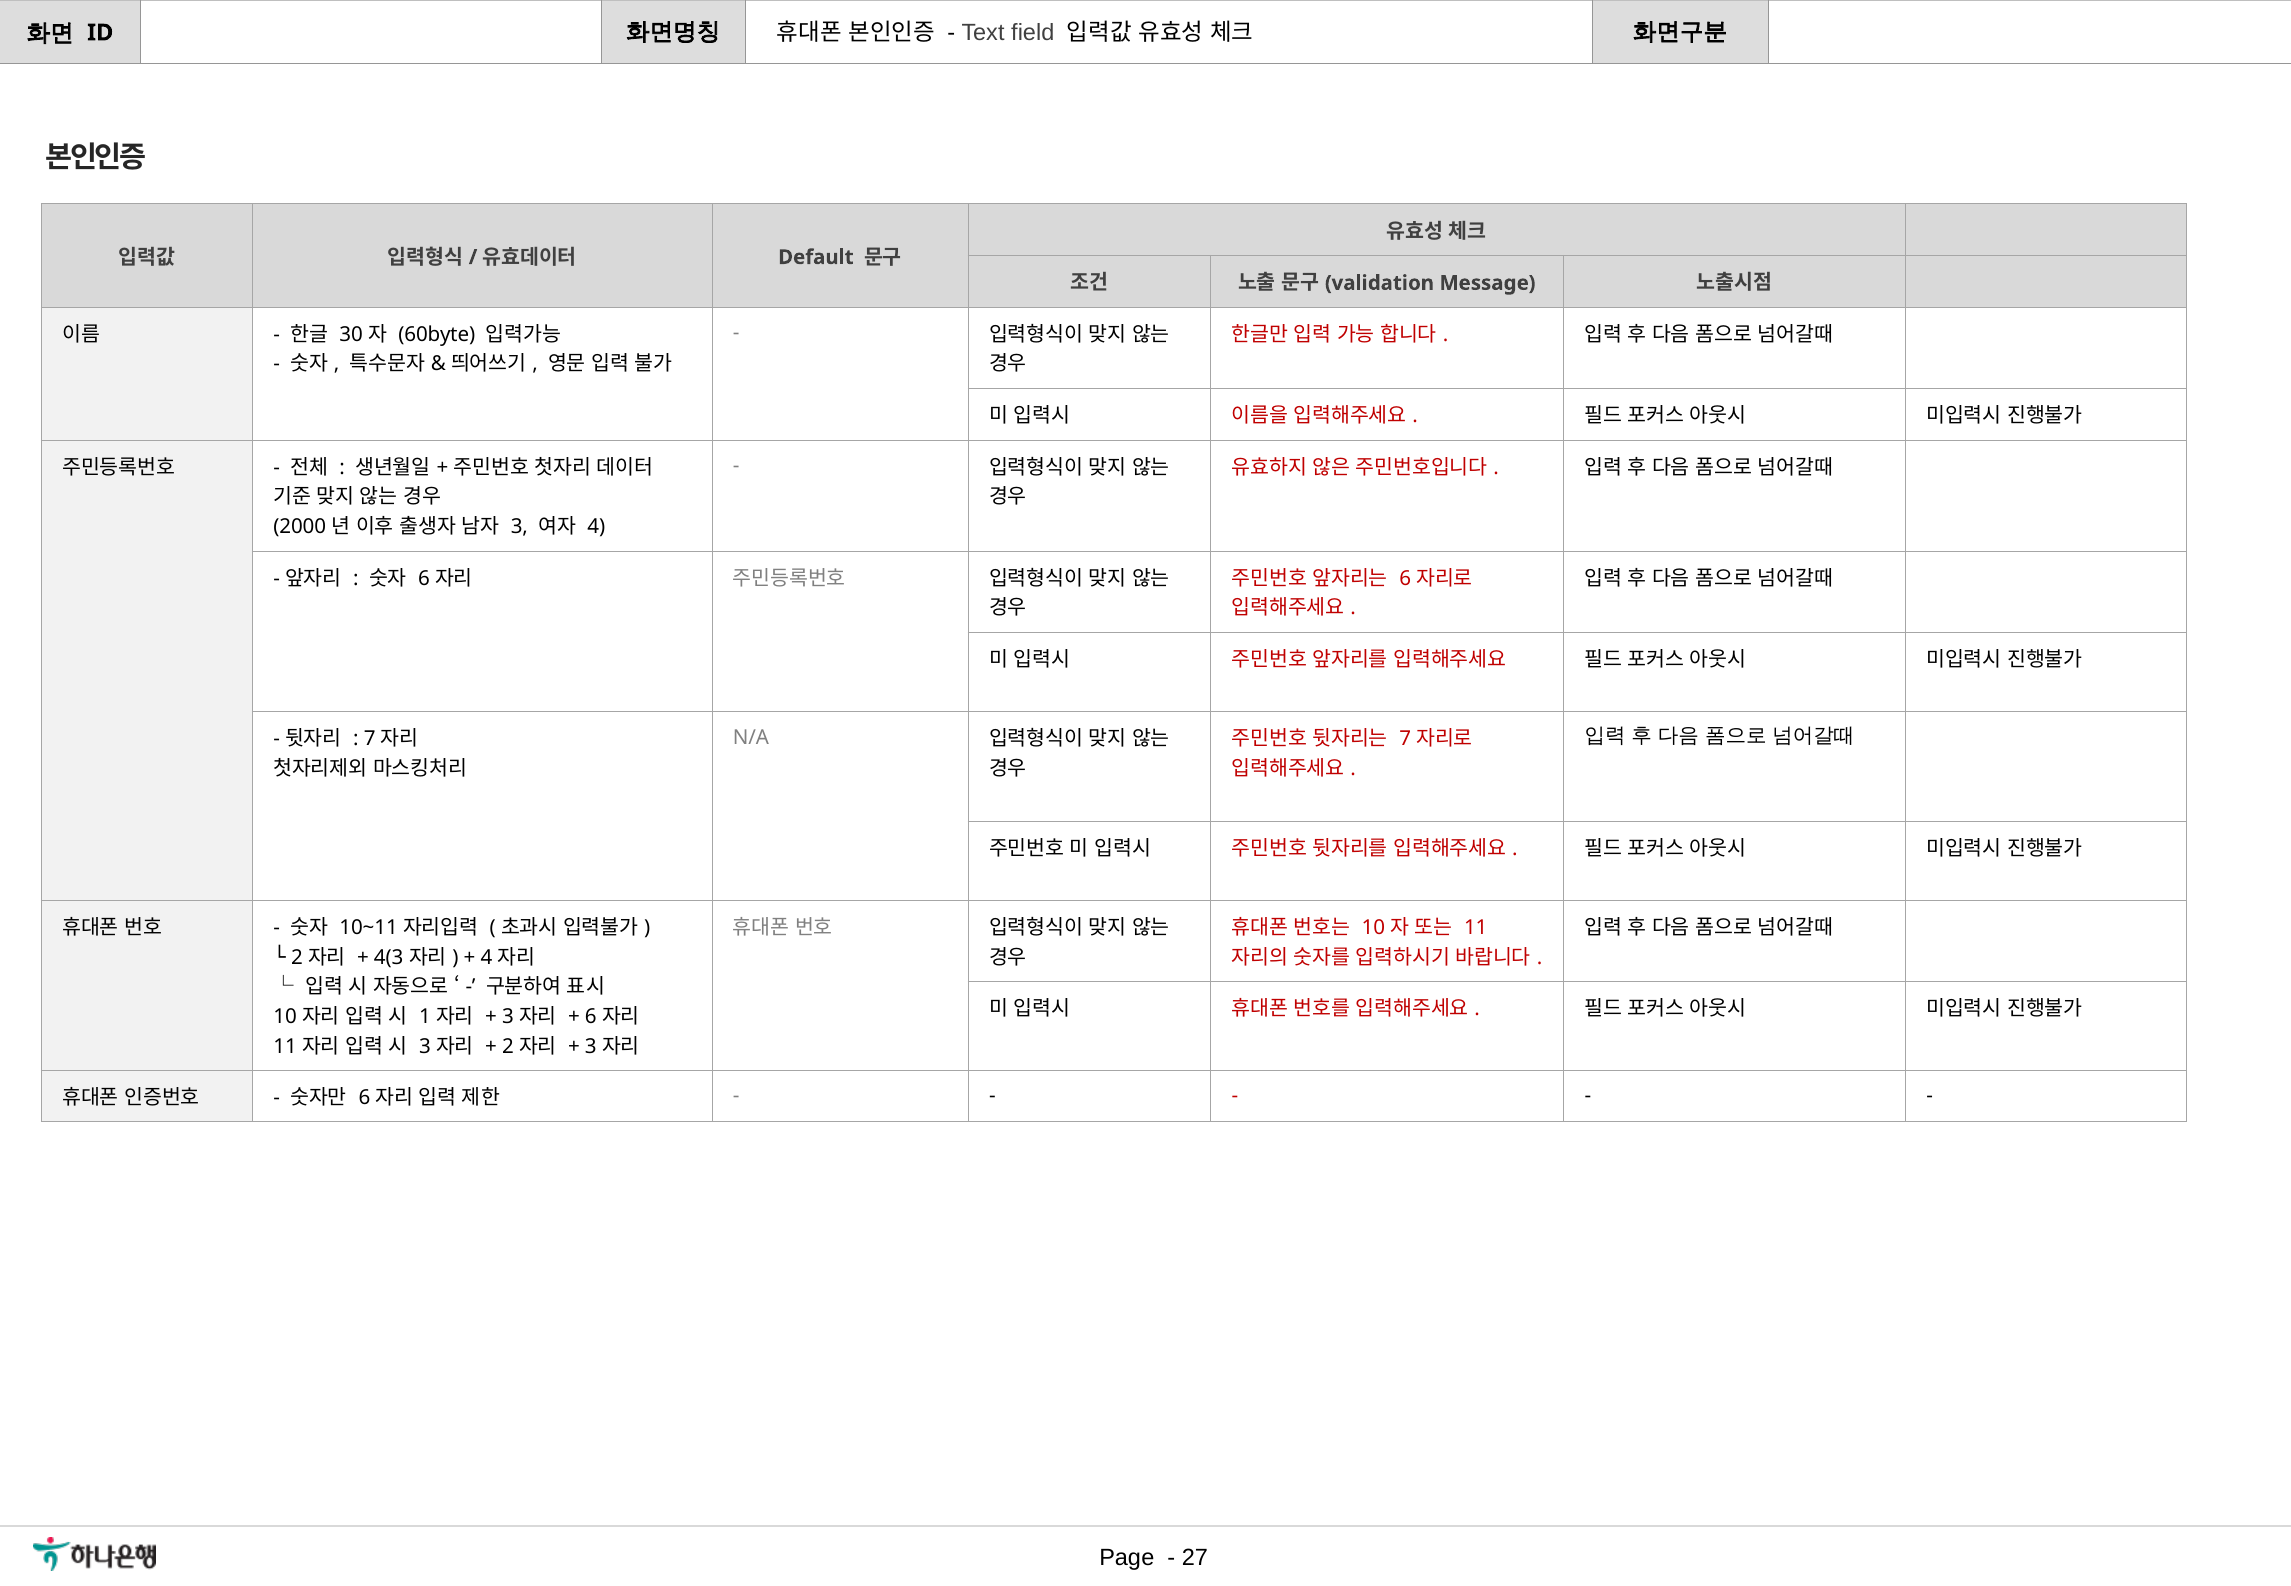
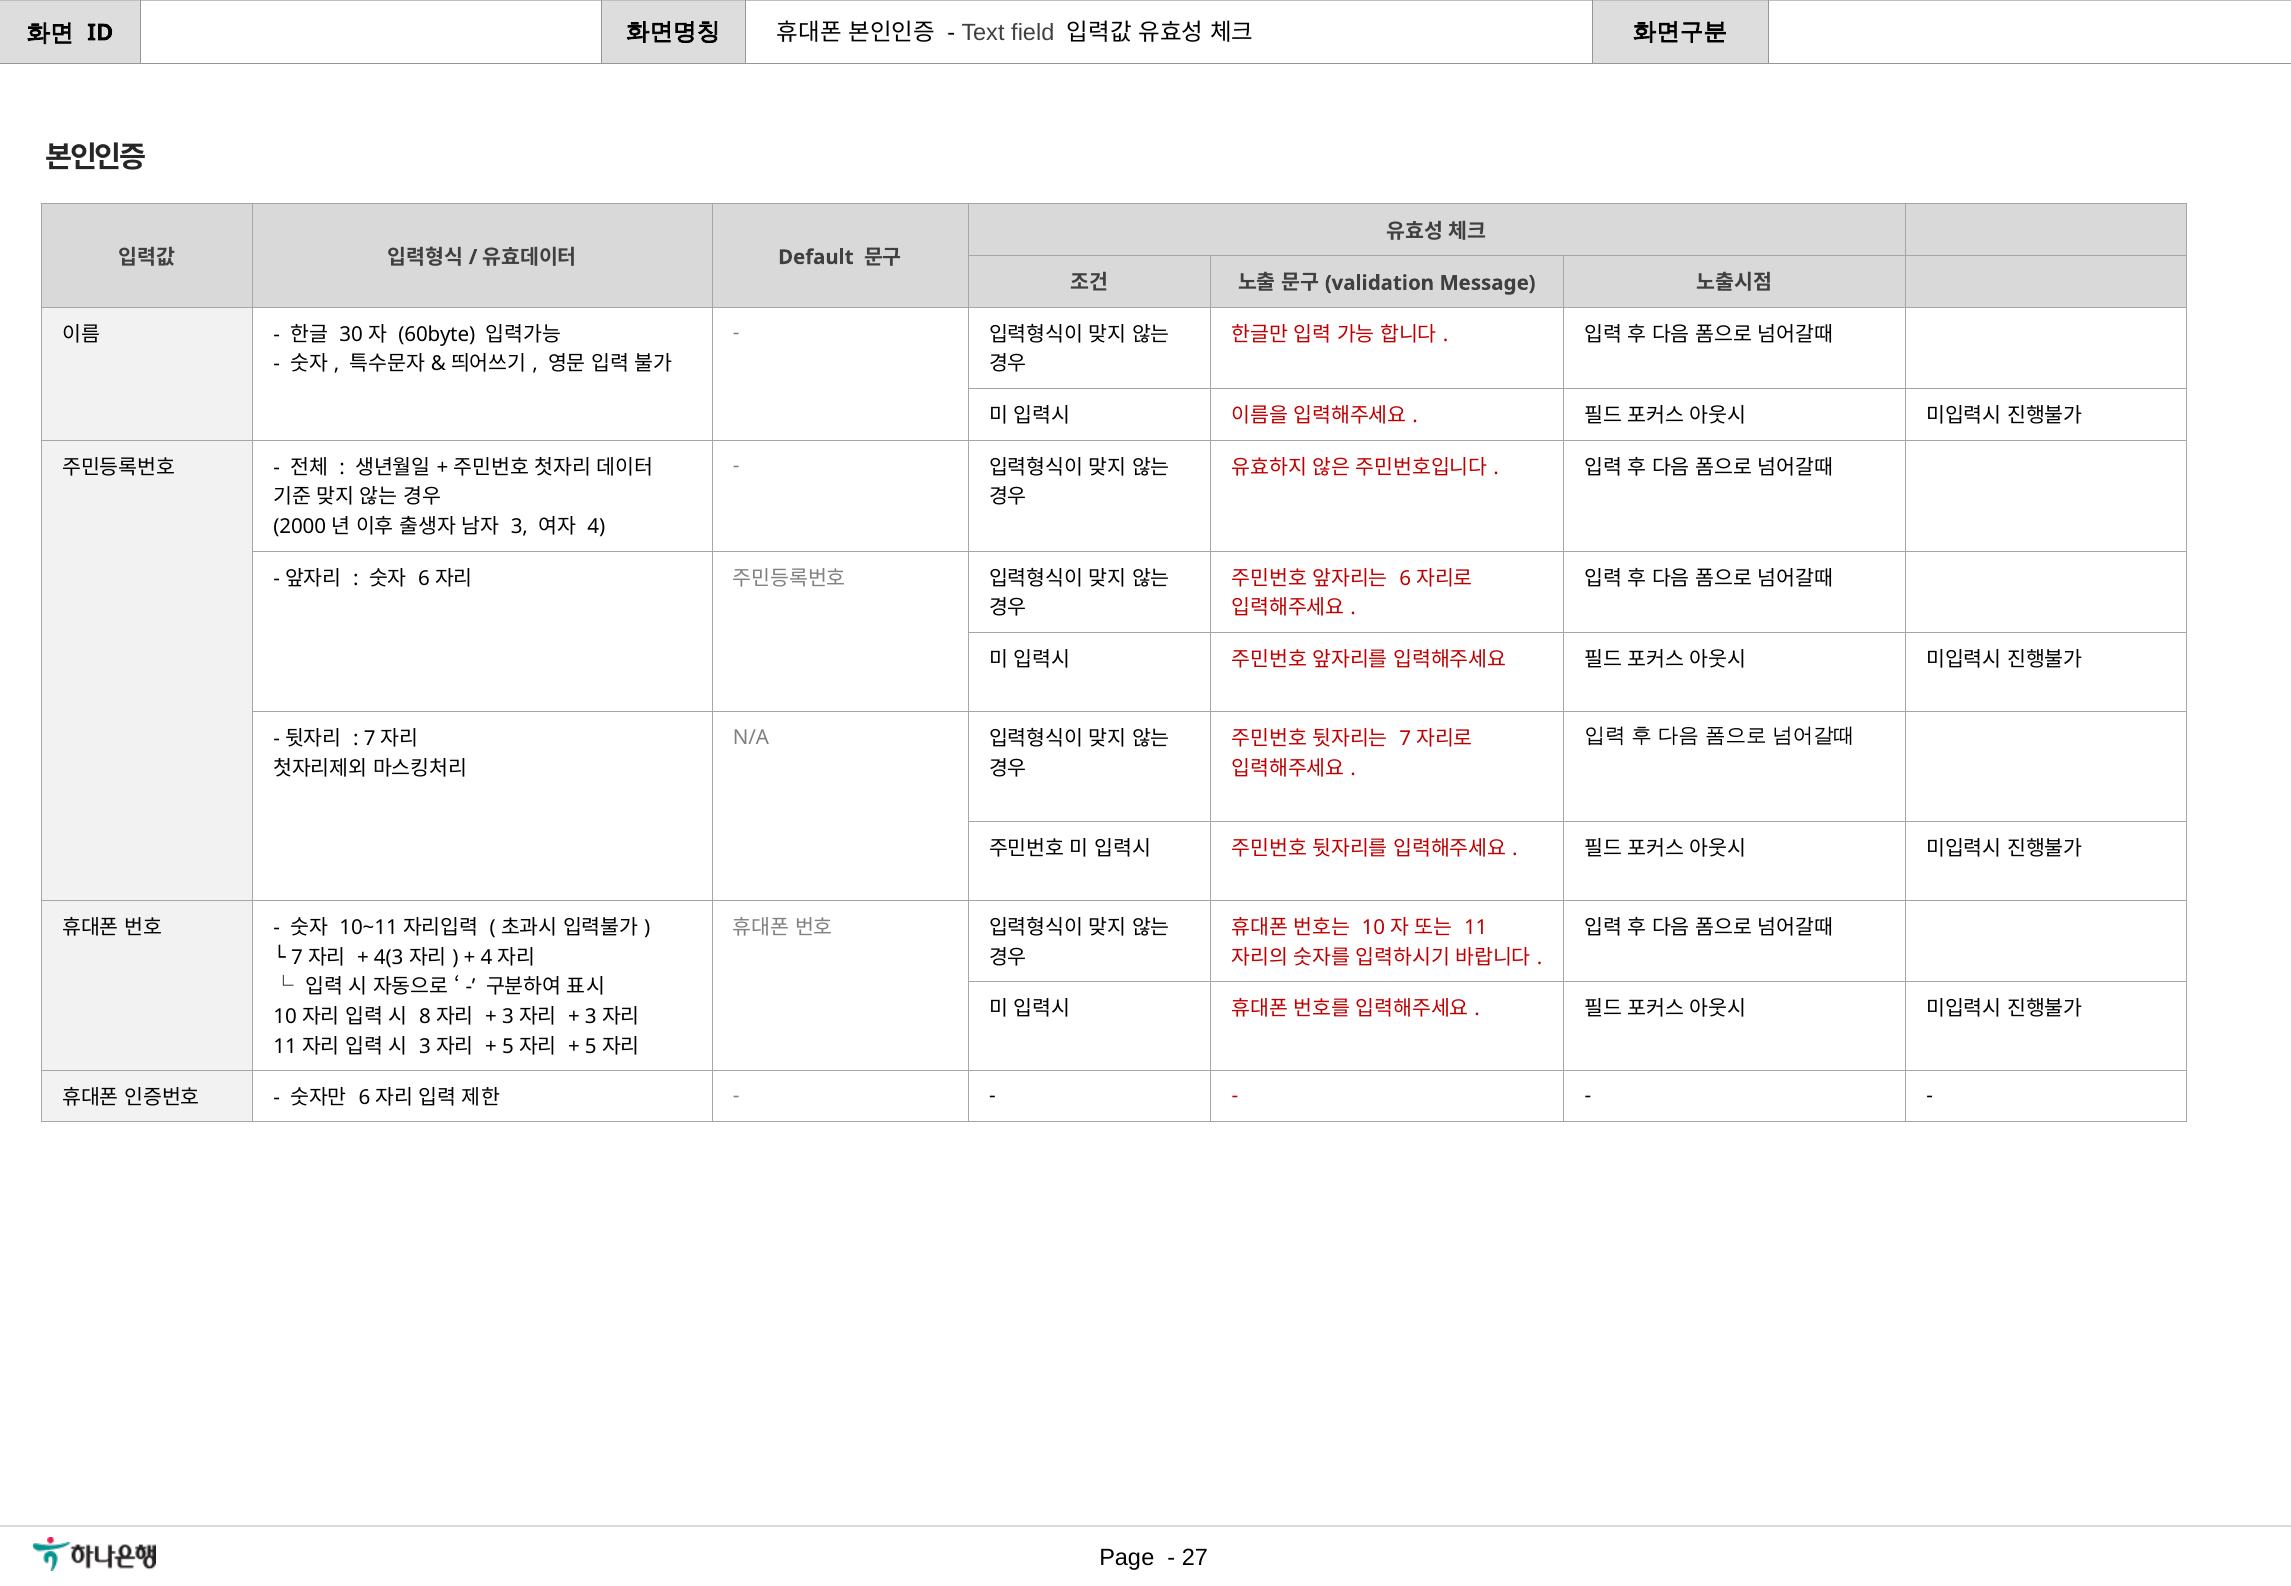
2: 2 -> 7 (297, 958)
1: 1 -> 8 (425, 1017)
6: 6 -> 3 (591, 1017)
2: 2 -> 5 (508, 1046)
3: 3 -> 5 (591, 1046)
